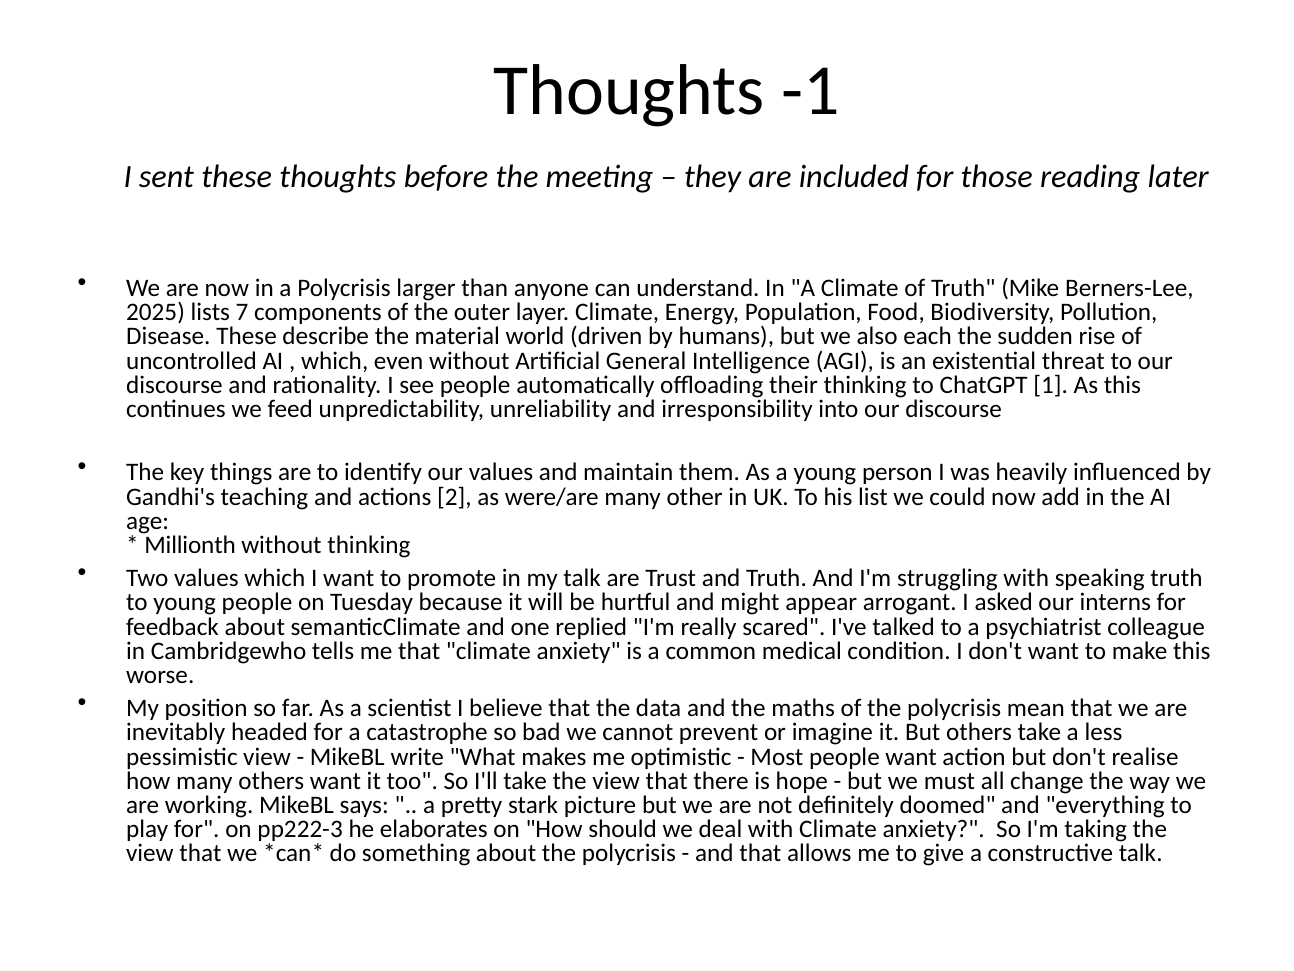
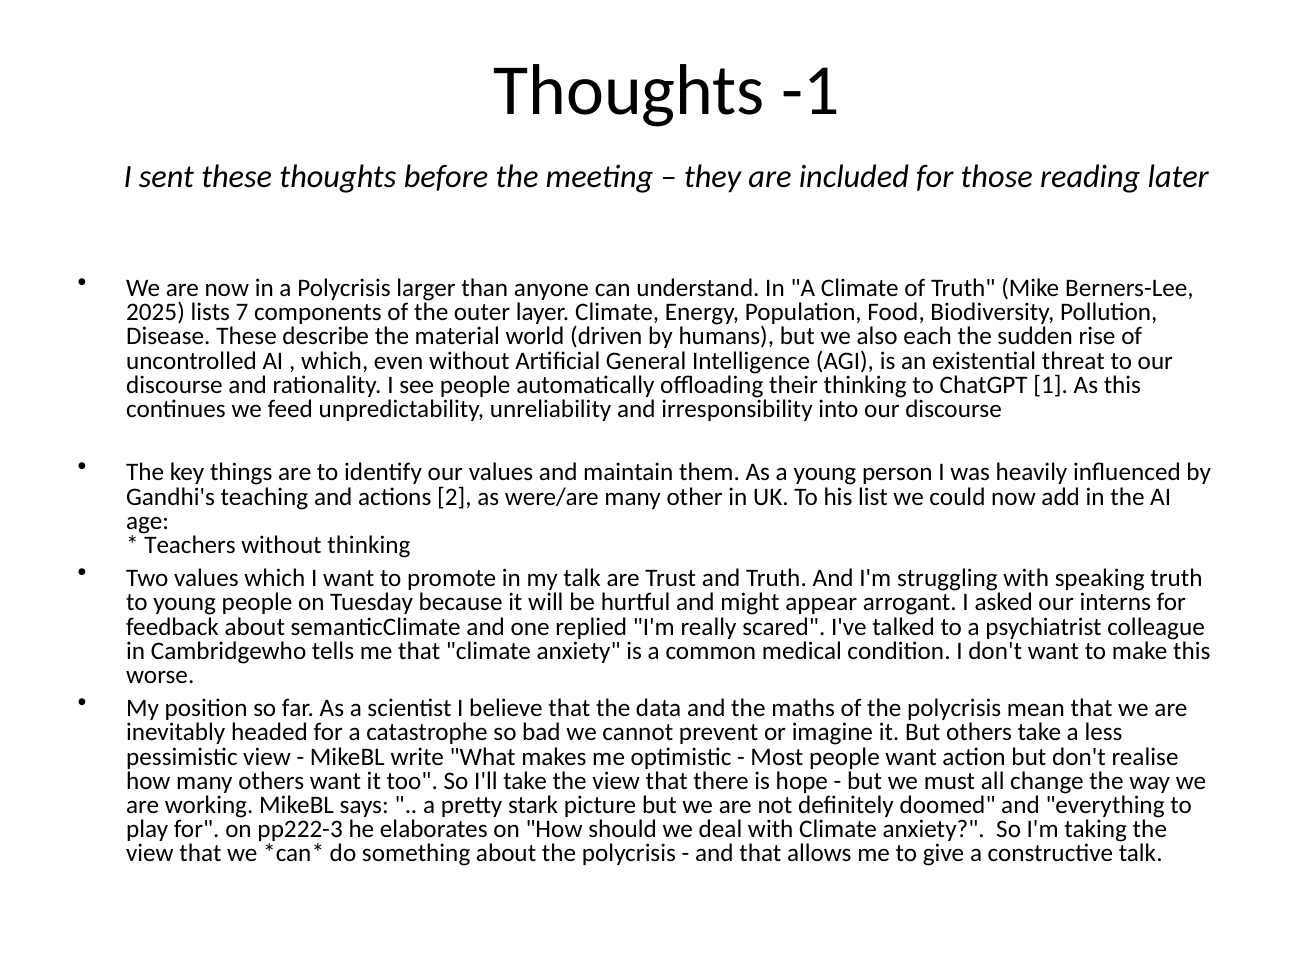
Millionth: Millionth -> Teachers (190, 545)
